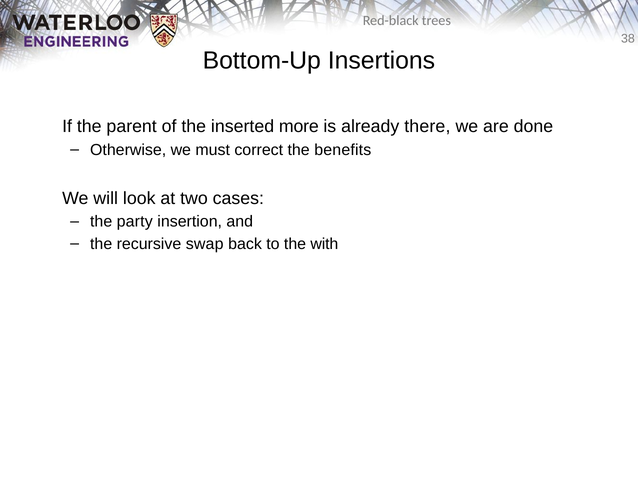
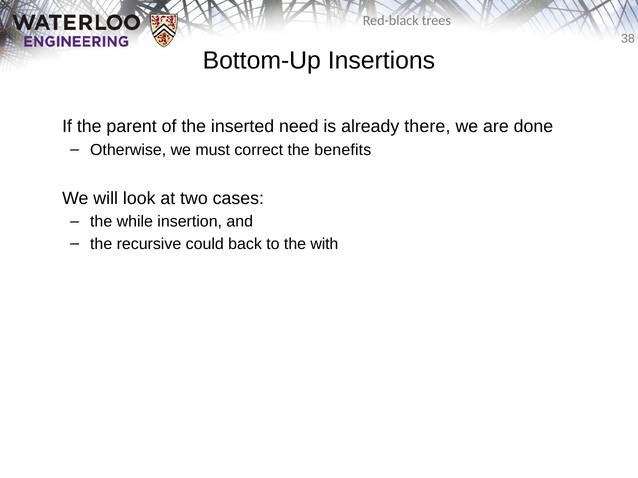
more: more -> need (299, 127)
party: party -> while (135, 222)
swap: swap -> could (205, 244)
